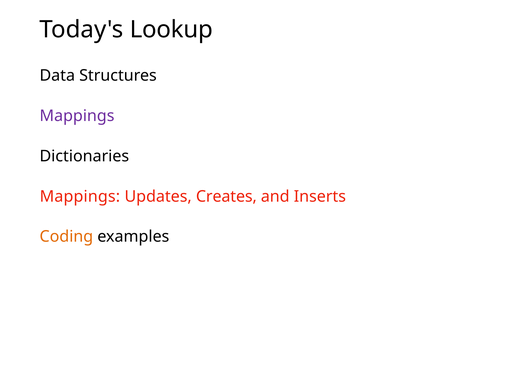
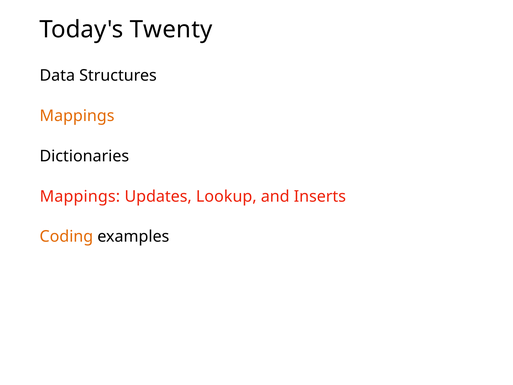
Lookup: Lookup -> Twenty (171, 30)
Mappings colour: purple -> orange (77, 116)
Creates: Creates -> Lookup (226, 196)
